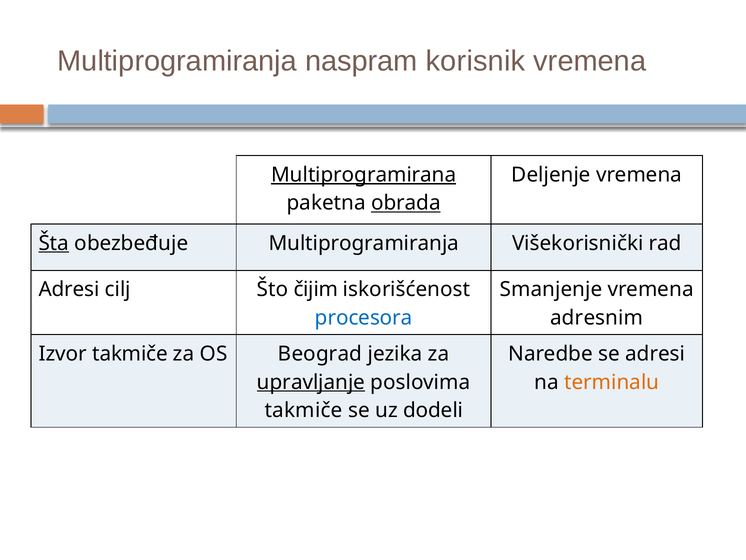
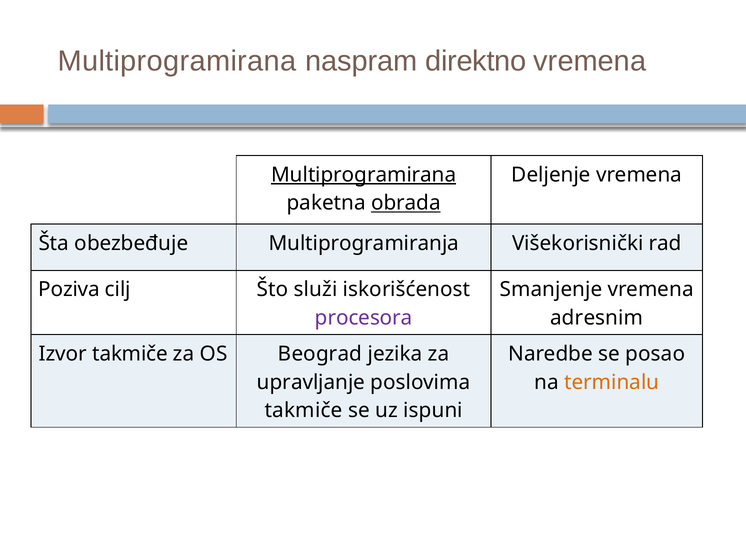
Multiprogramiranja: Multiprogramiranja -> Multiprogramirana (177, 61)
korisnik: korisnik -> direktno (476, 61)
Šta underline: present -> none (54, 243)
Adresi: Adresi -> Poziva (69, 289)
čijim: čijim -> služi (316, 289)
procesora colour: blue -> purple (364, 318)
se adresi: adresi -> posao (655, 353)
upravljanje underline: present -> none (311, 382)
dodeli: dodeli -> ispuni (433, 410)
